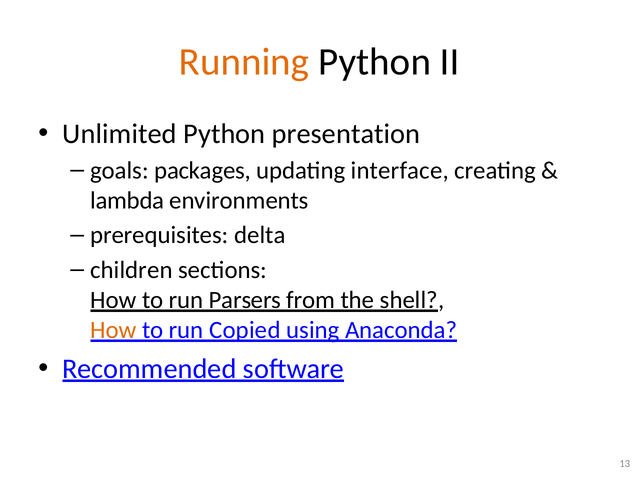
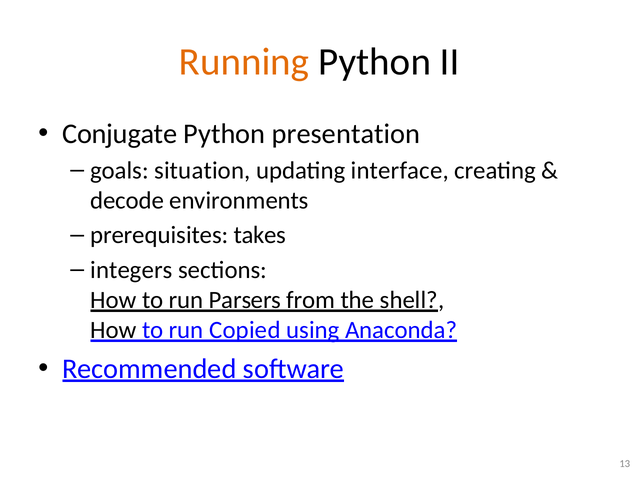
Unlimited: Unlimited -> Conjugate (120, 134)
packages: packages -> situation (202, 171)
lambda: lambda -> decode (127, 201)
delta: delta -> takes (260, 235)
children: children -> integers (131, 270)
How colour: orange -> black (113, 330)
